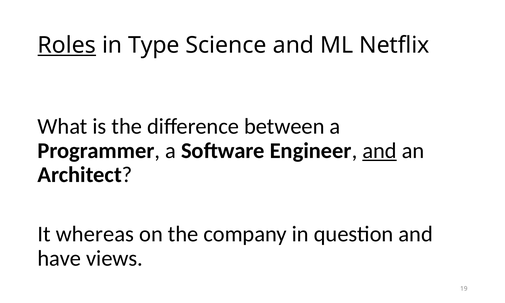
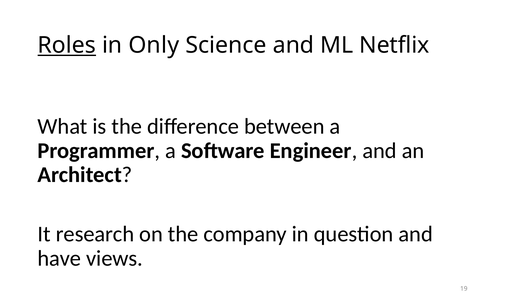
Type: Type -> Only (154, 45)
and underline: present -> none (380, 151)
whereas: whereas -> research (95, 234)
